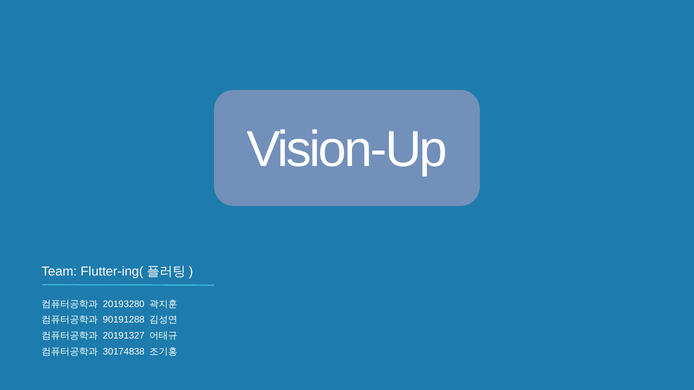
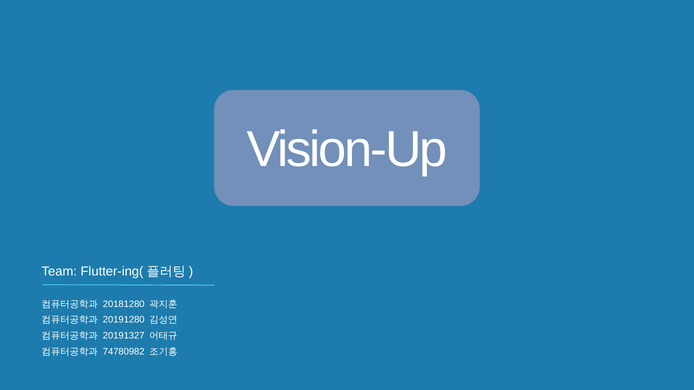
20193280: 20193280 -> 20181280 (124, 304)
90191288: 90191288 -> 20191280 (124, 320)
30174838: 30174838 -> 74780982 (124, 352)
